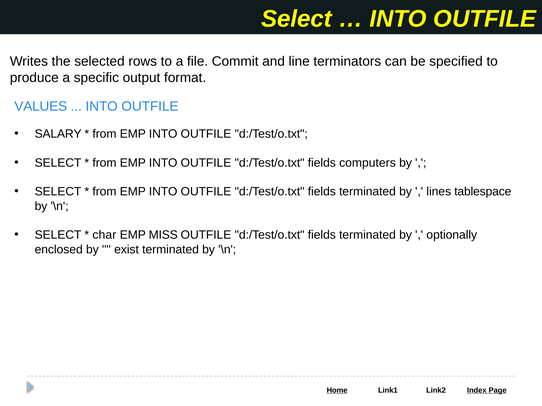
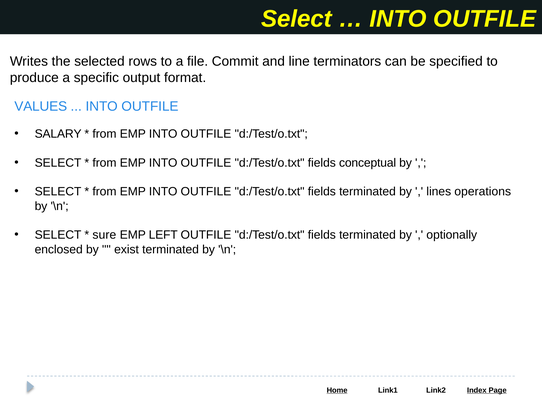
computers: computers -> conceptual (368, 163)
tablespace: tablespace -> operations (483, 192)
char: char -> sure (104, 235)
MISS: MISS -> LEFT (163, 235)
